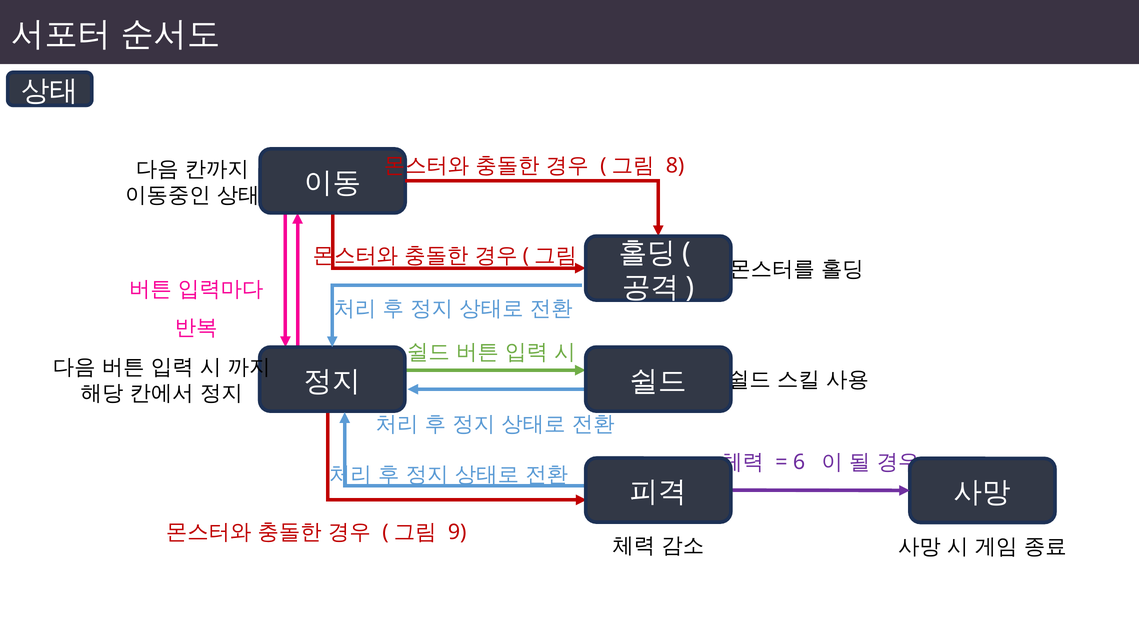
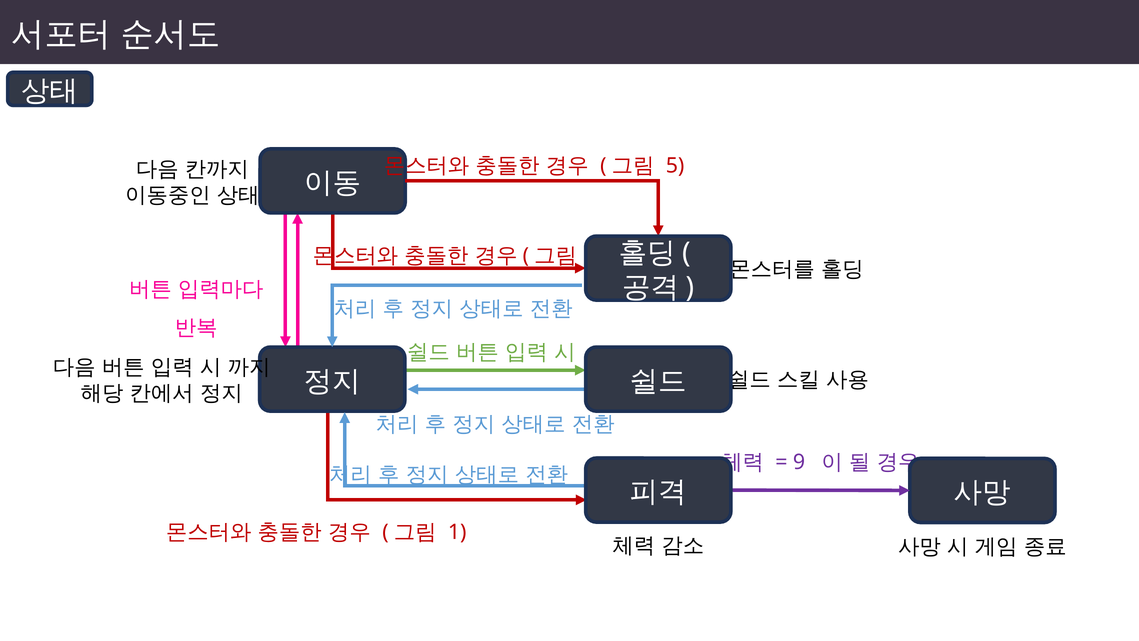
8: 8 -> 5 (675, 166)
6: 6 -> 9 (799, 462)
9: 9 -> 1 (457, 532)
